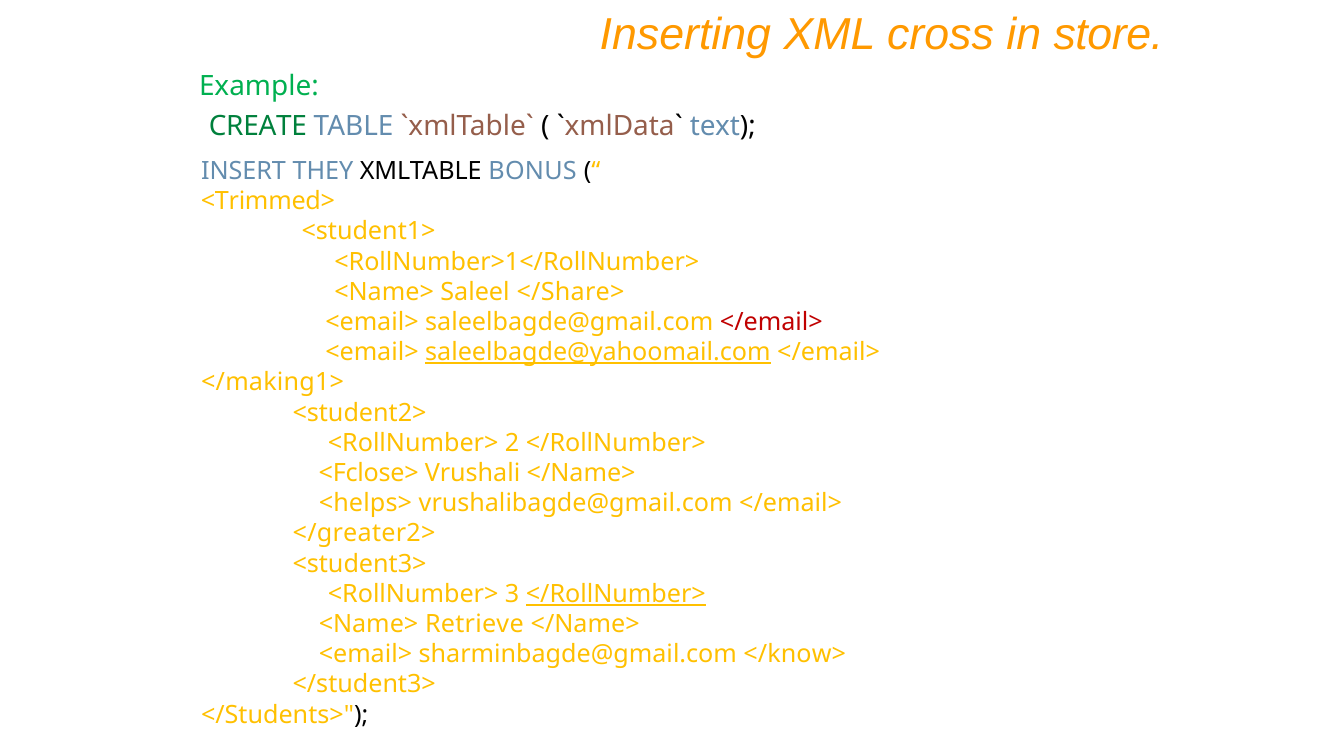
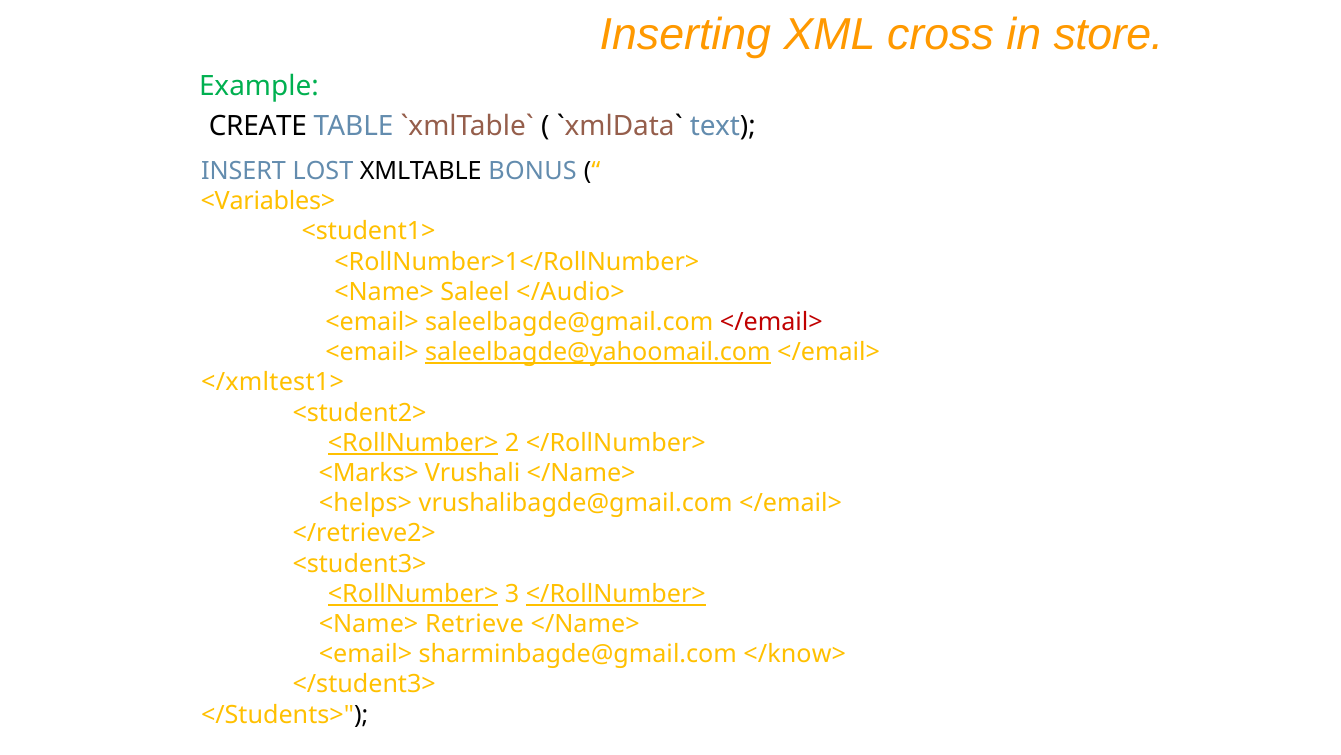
CREATE colour: green -> black (258, 126)
THEY: THEY -> LOST (323, 171)
<Trimmed>: <Trimmed> -> <Variables> (268, 201)
</Share>: </Share> -> </Audio> (571, 292)
</making1>: </making1> -> </xmltest1> (273, 382)
<RollNumber> underline: none -> present (413, 443)
<Fclose>: <Fclose> -> <Marks> (369, 473)
</greater2>: </greater2> -> </retrieve2> (364, 533)
<RollNumber> underline: none -> present (413, 593)
